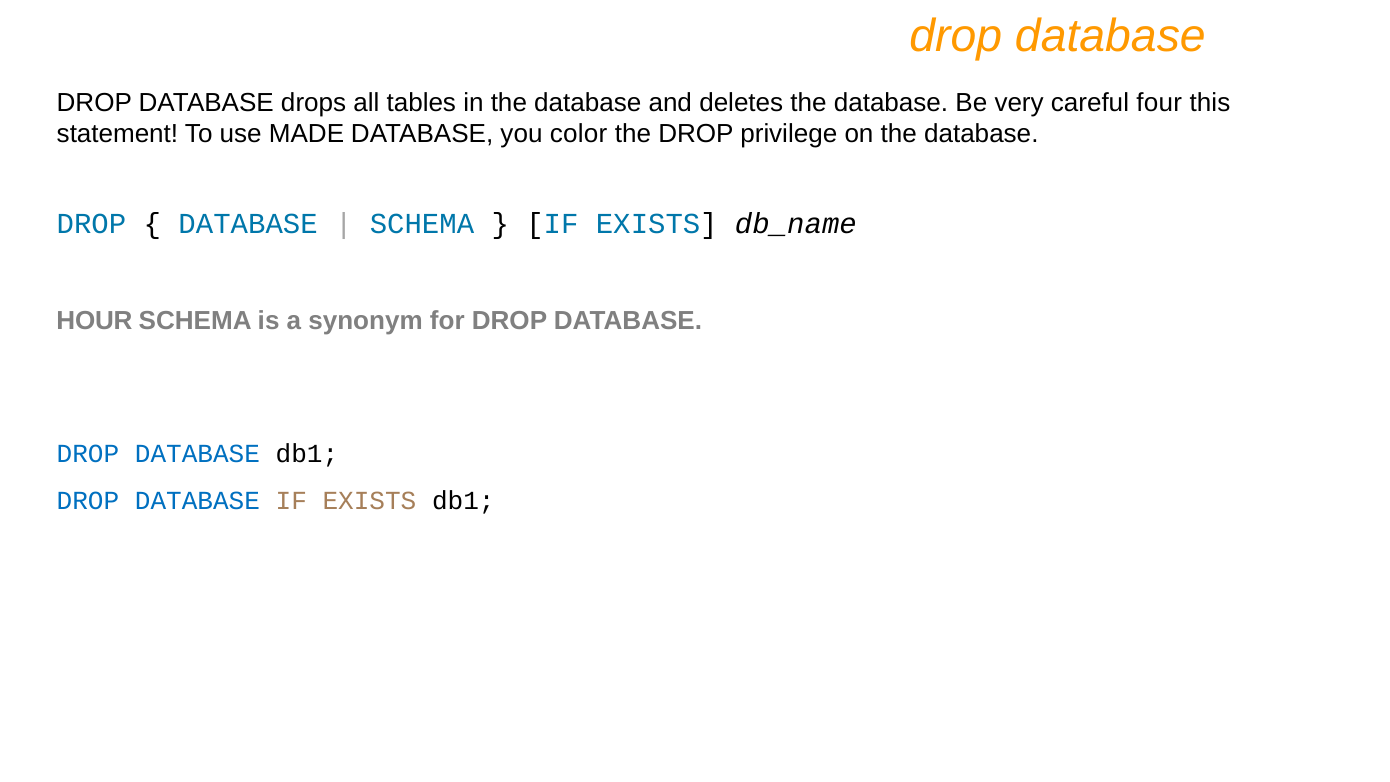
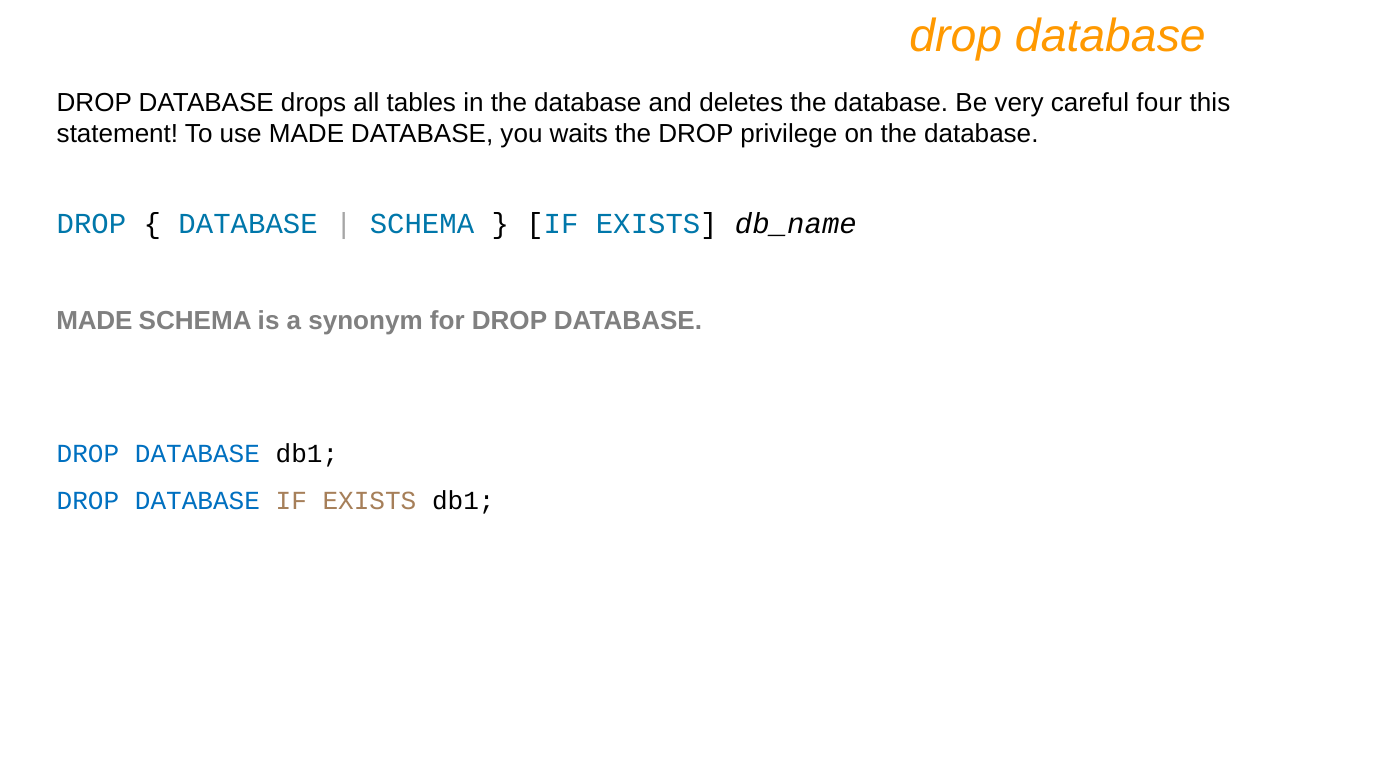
color: color -> waits (579, 134)
HOUR: HOUR -> MADE (94, 321)
